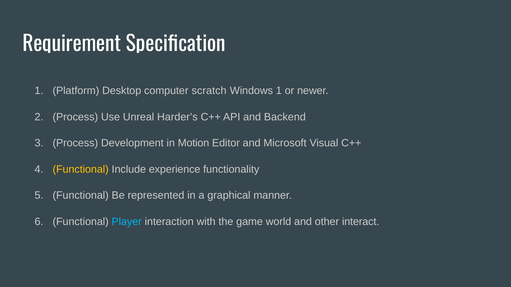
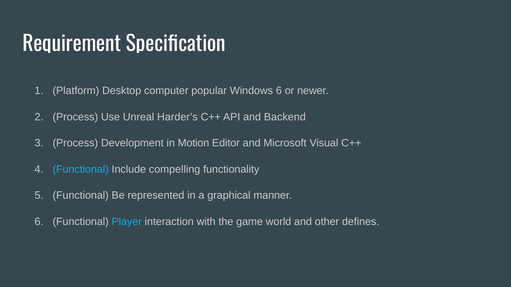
scratch: scratch -> popular (209, 91)
Windows 1: 1 -> 6 (279, 91)
Functional colour: yellow -> light blue (81, 170)
experience: experience -> compelling (175, 170)
interact: interact -> defines (361, 222)
